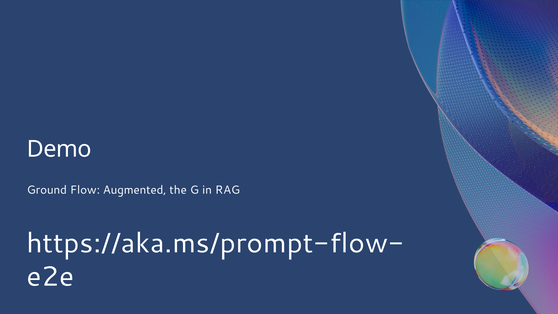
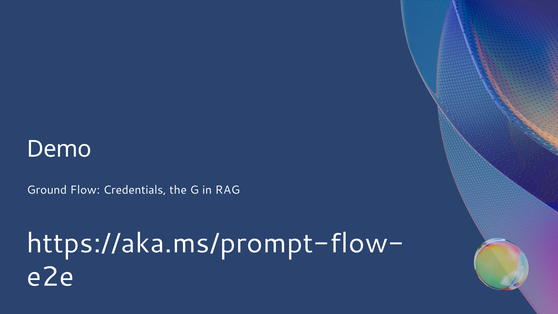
Augmented: Augmented -> Credentials (135, 190)
